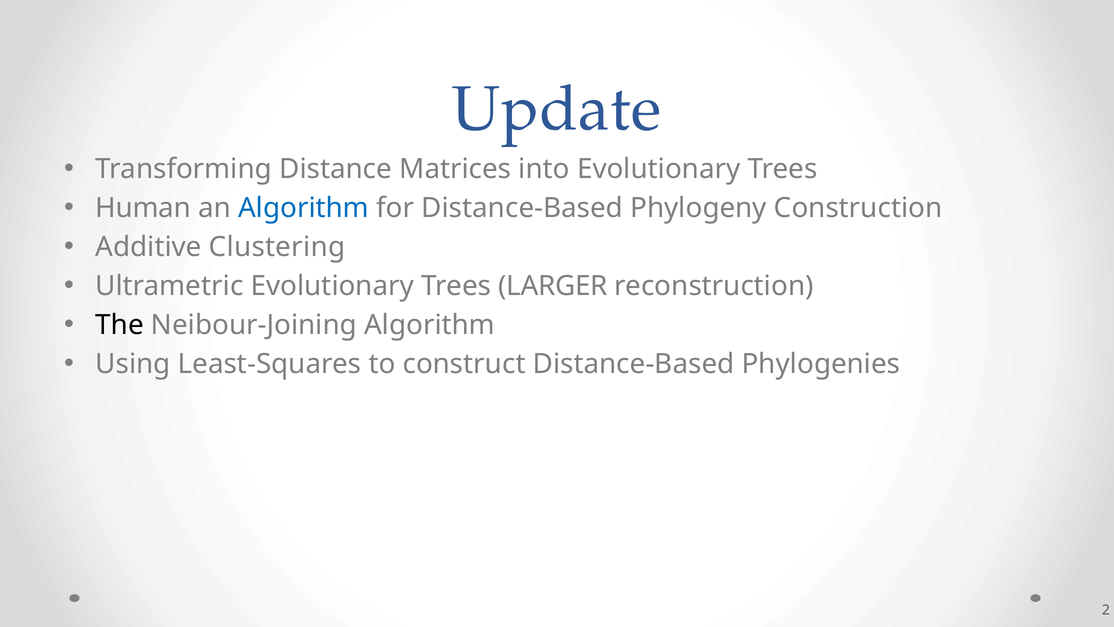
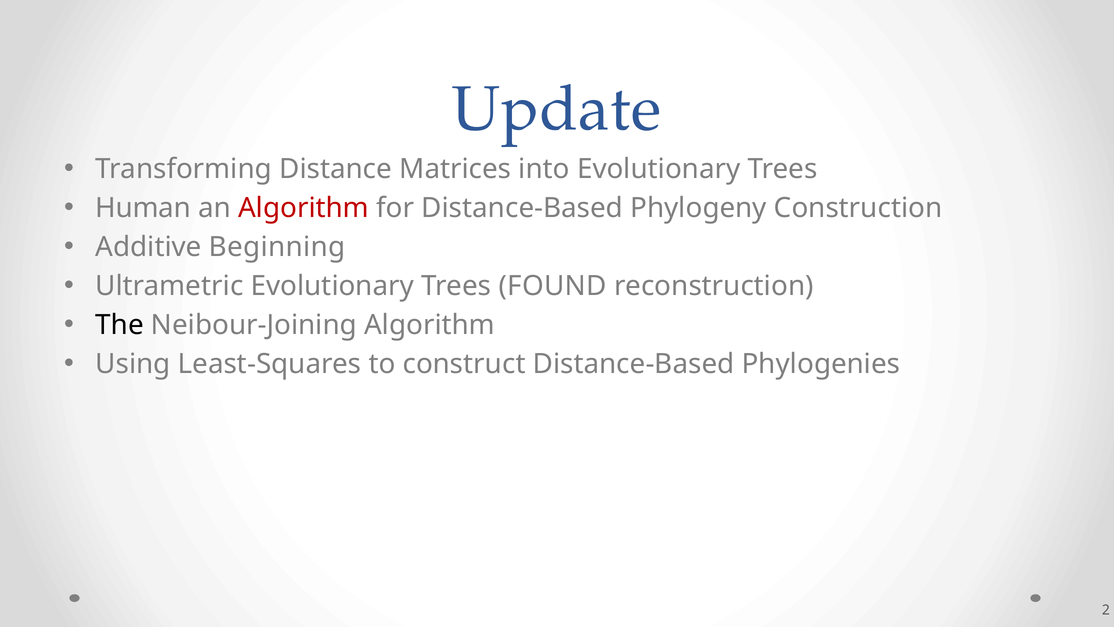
Algorithm colour: blue -> red (304, 208)
Clustering: Clustering -> Beginning (277, 247)
LARGER: LARGER -> FOUND (553, 286)
